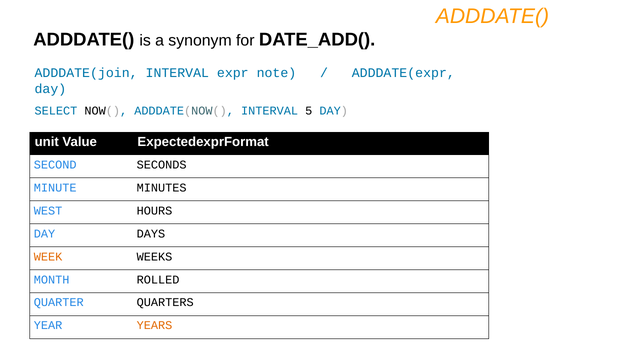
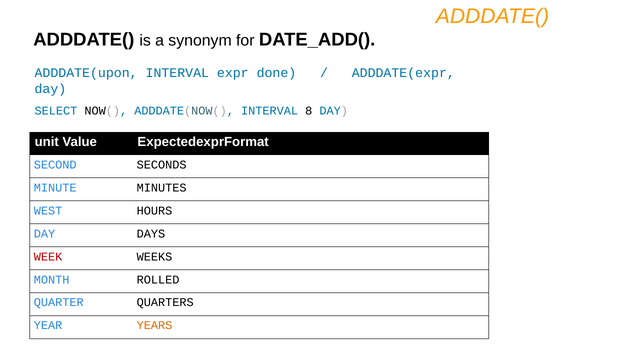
ADDDATE(join: ADDDATE(join -> ADDDATE(upon (86, 73)
note: note -> done (276, 73)
5: 5 -> 8 (309, 111)
WEEK colour: orange -> red (48, 257)
